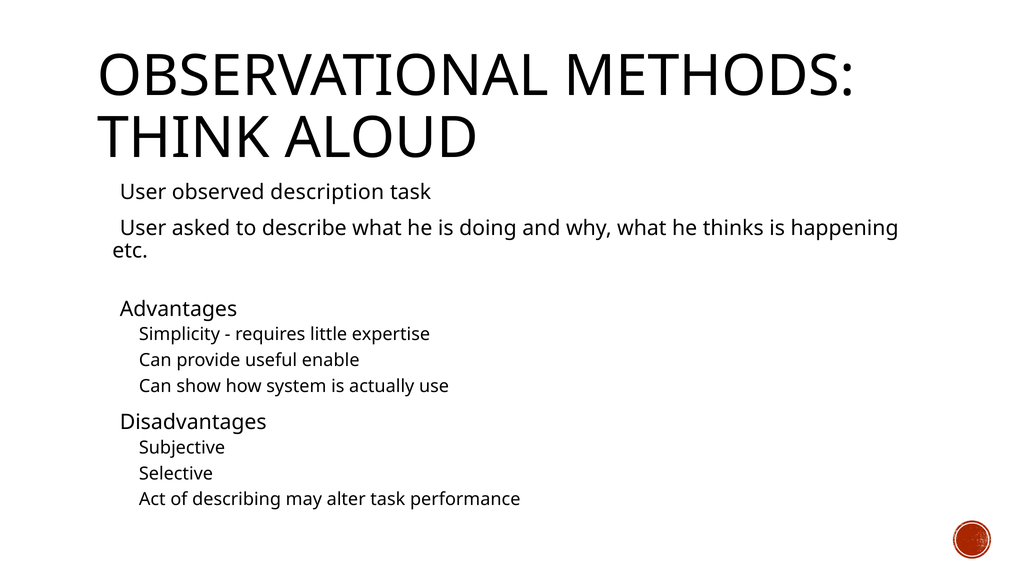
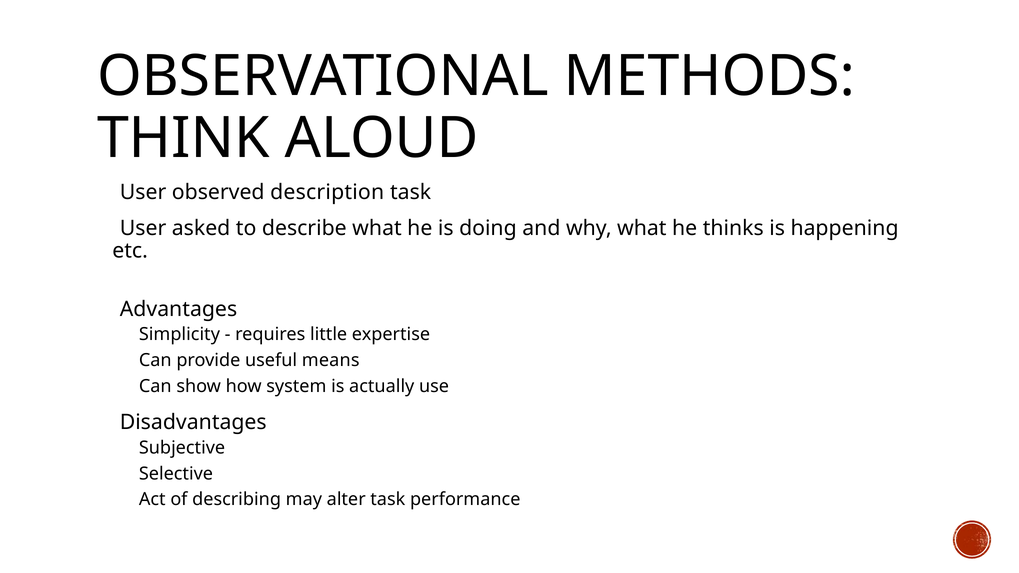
enable: enable -> means (331, 360)
